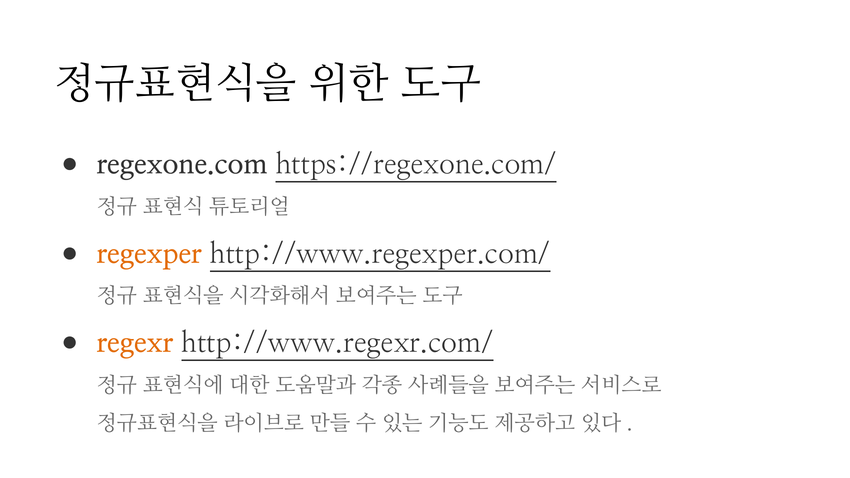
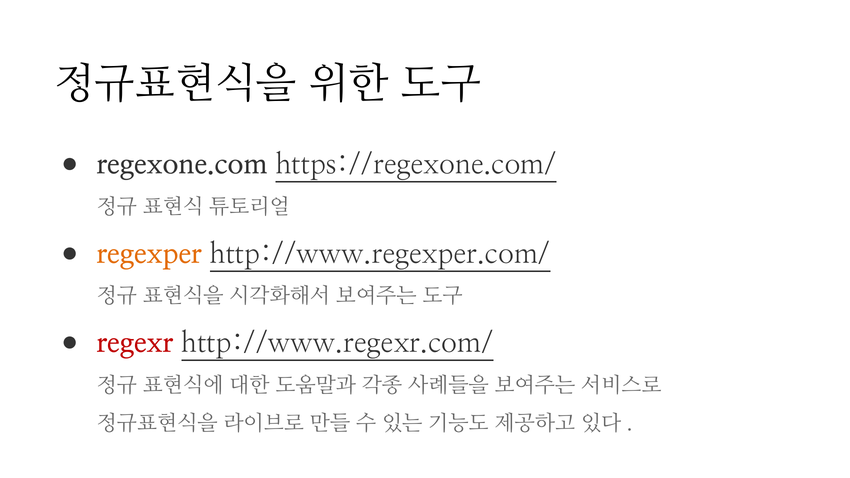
regexr colour: orange -> red (135, 343)
